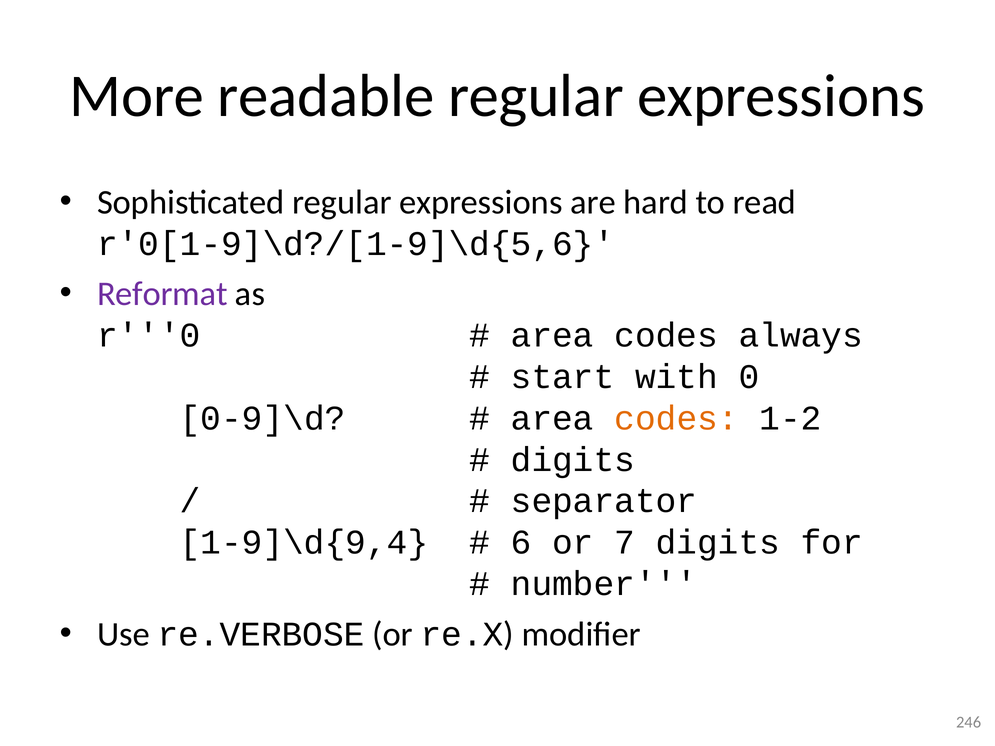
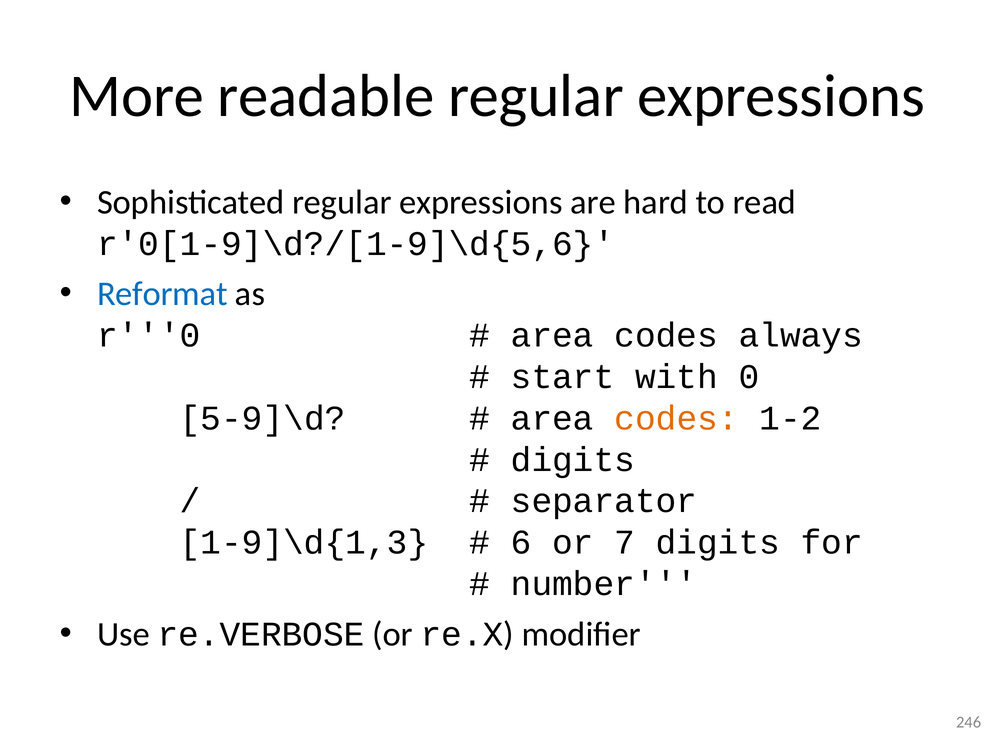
Reformat colour: purple -> blue (162, 294)
0-9]\d: 0-9]\d -> 5-9]\d (263, 418)
1-9]\d{9,4: 1-9]\d{9,4 -> 1-9]\d{1,3 (304, 543)
